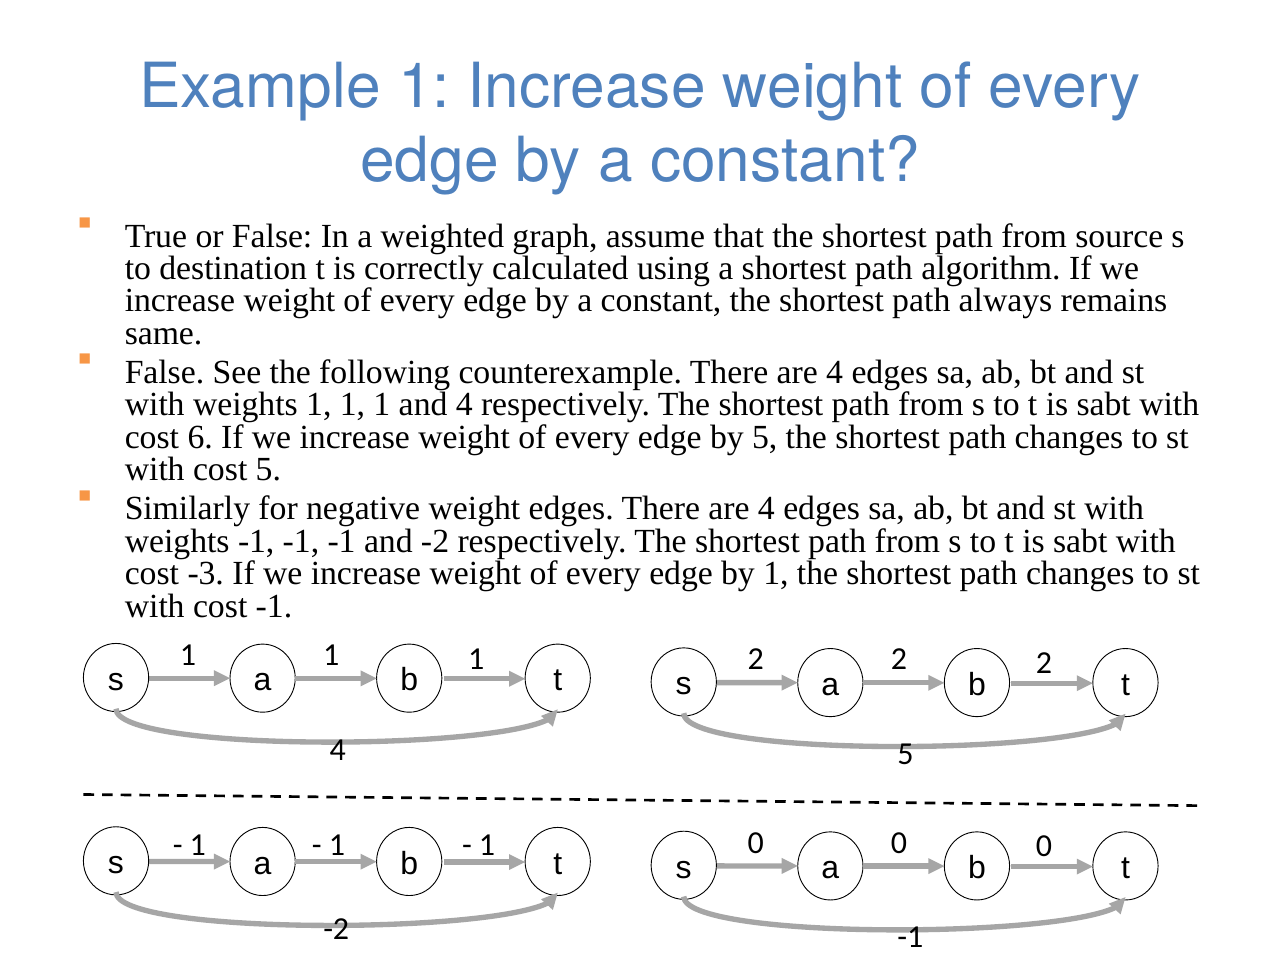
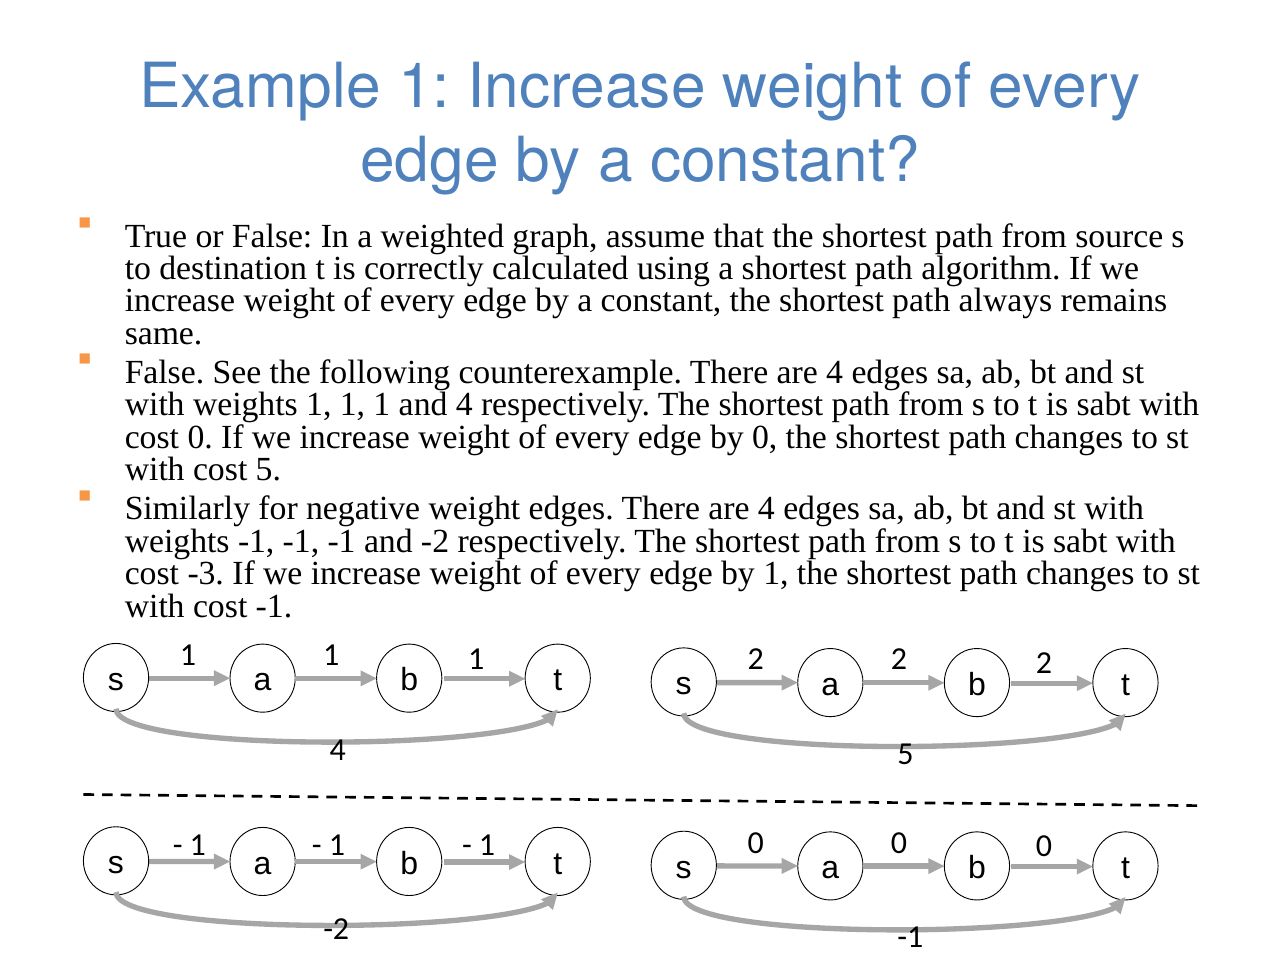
cost 6: 6 -> 0 (200, 437)
by 5: 5 -> 0 (765, 437)
